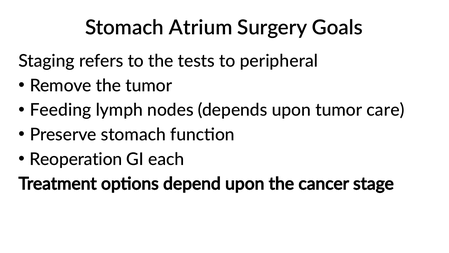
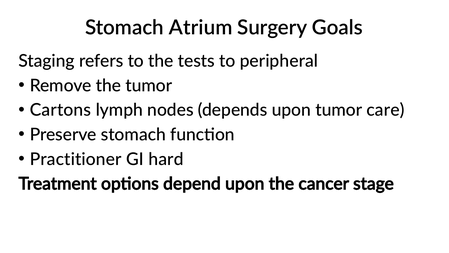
Feeding: Feeding -> Cartons (60, 110)
Reoperation: Reoperation -> Practitioner (76, 159)
each: each -> hard (166, 159)
